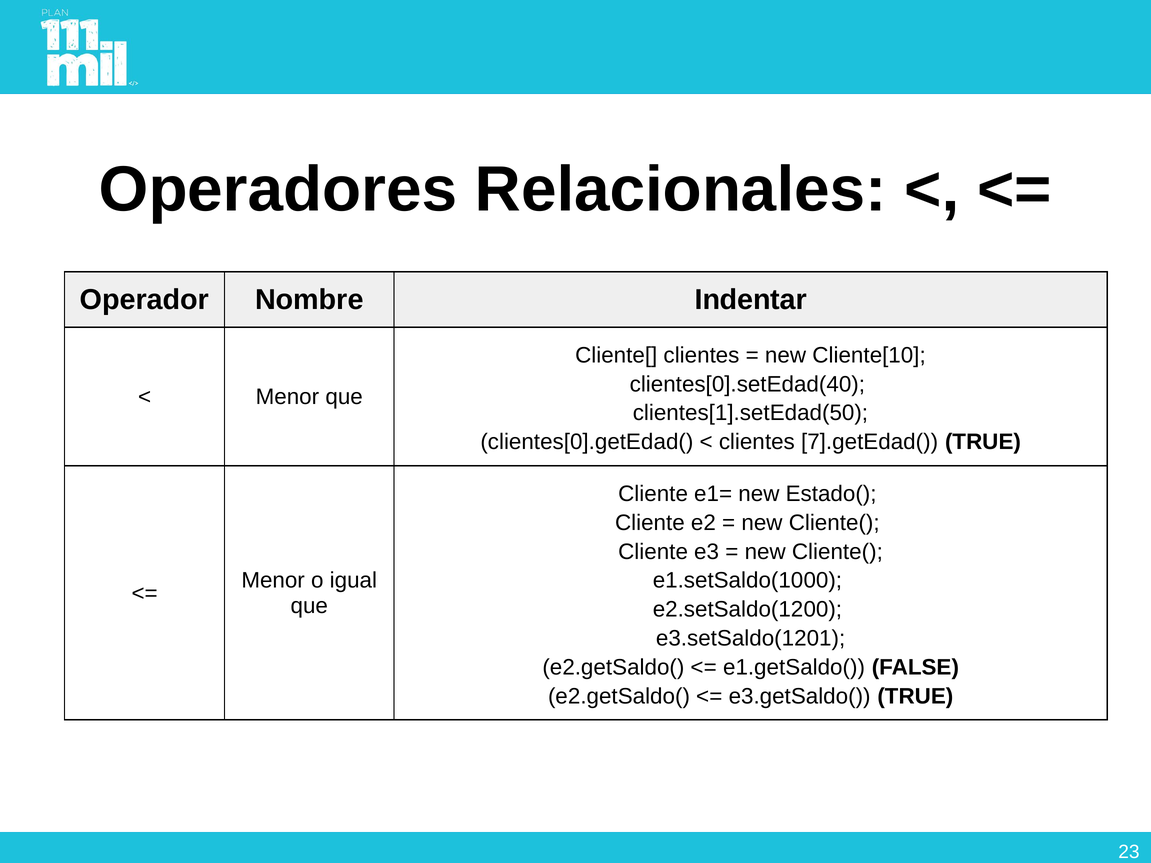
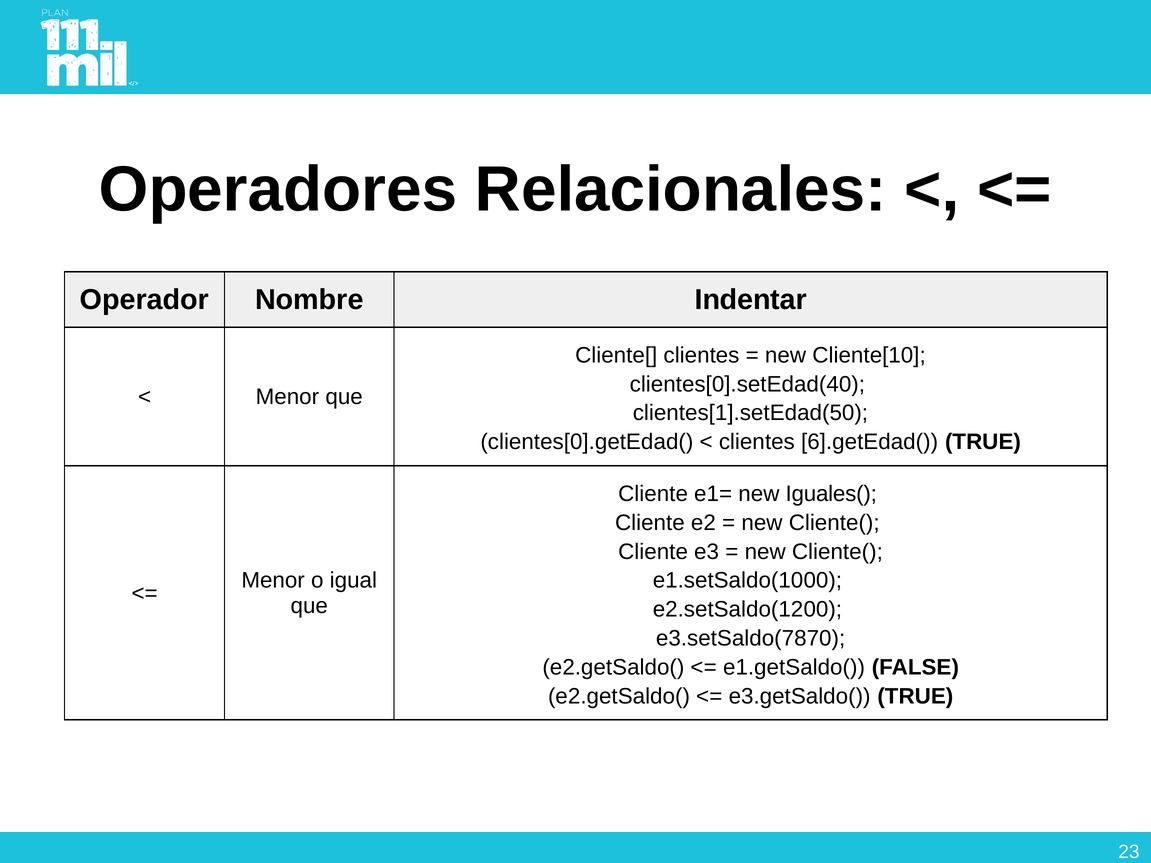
7].getEdad(: 7].getEdad( -> 6].getEdad( (870, 442)
Estado(: Estado( -> Iguales( (831, 494)
e3.setSaldo(1201: e3.setSaldo(1201 -> e3.setSaldo(7870 (751, 639)
